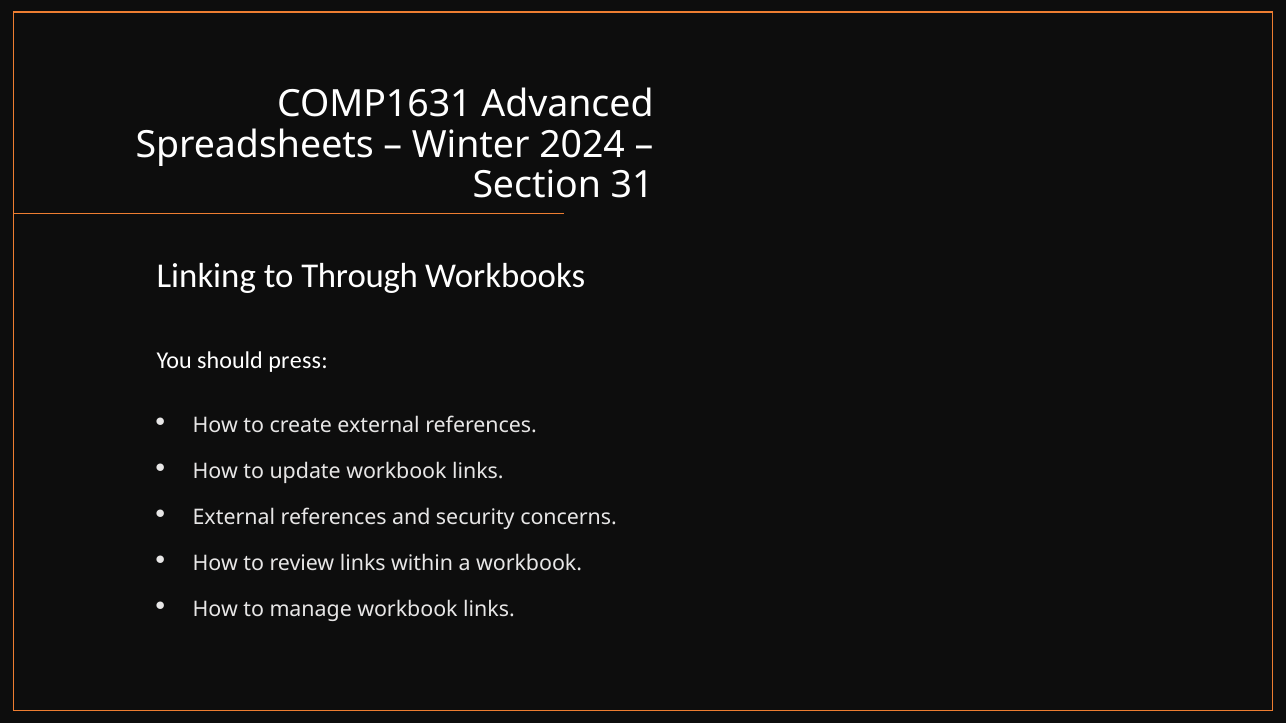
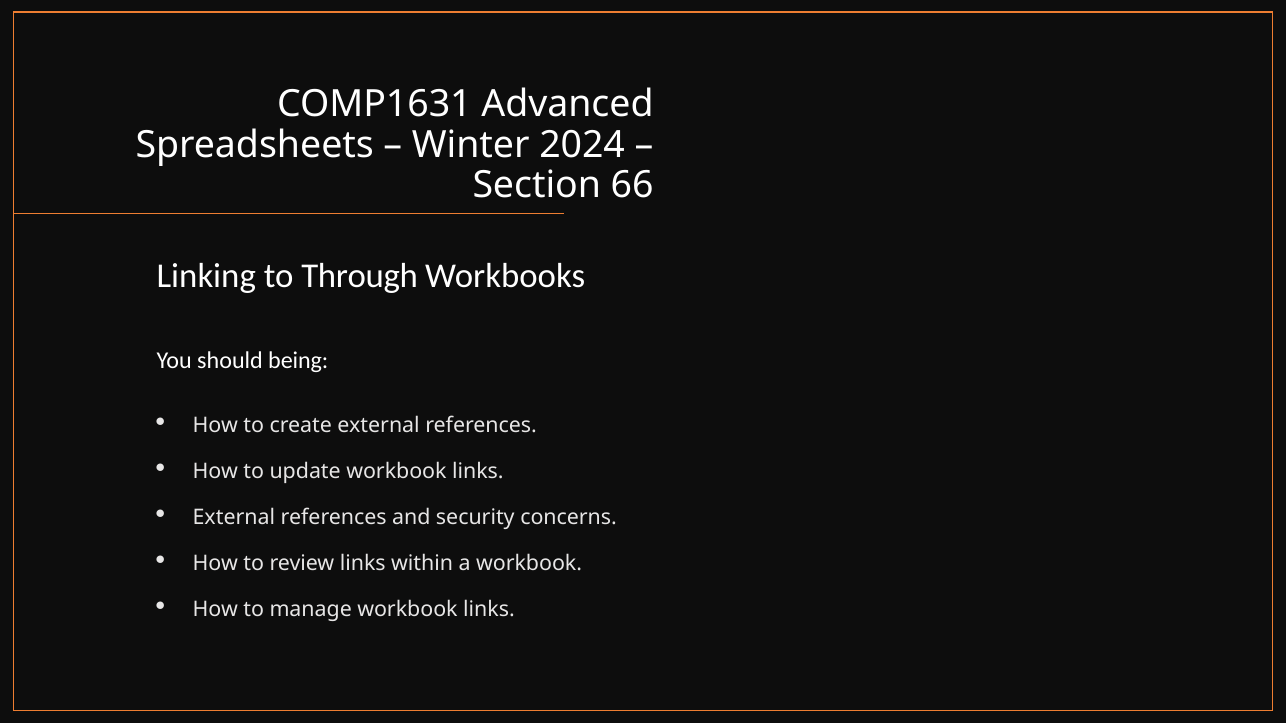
31: 31 -> 66 (632, 185)
press: press -> being (298, 361)
